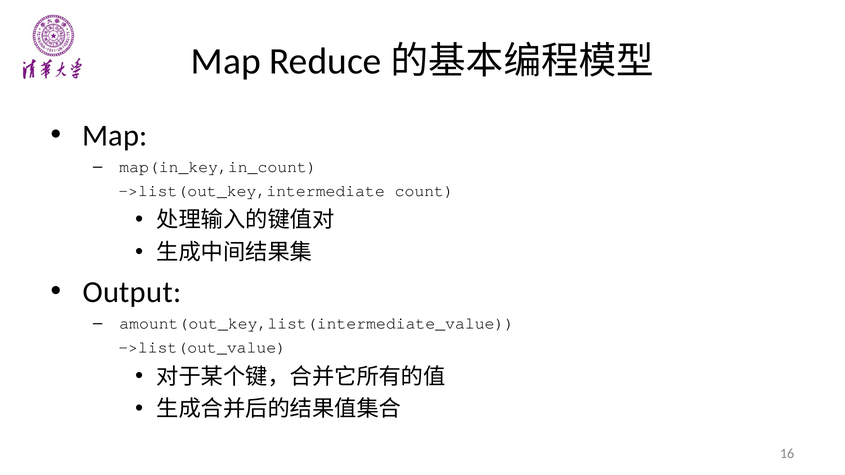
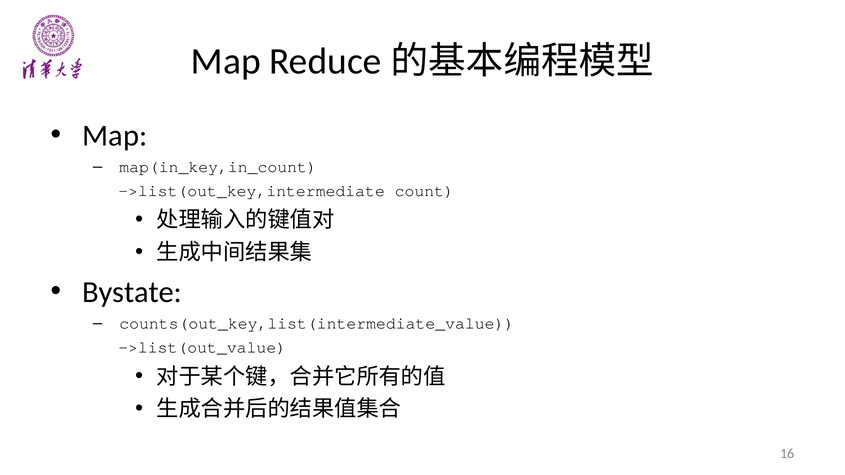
Output: Output -> Bystate (132, 292)
amount(out_key,list(intermediate_value: amount(out_key,list(intermediate_value -> counts(out_key,list(intermediate_value (317, 324)
